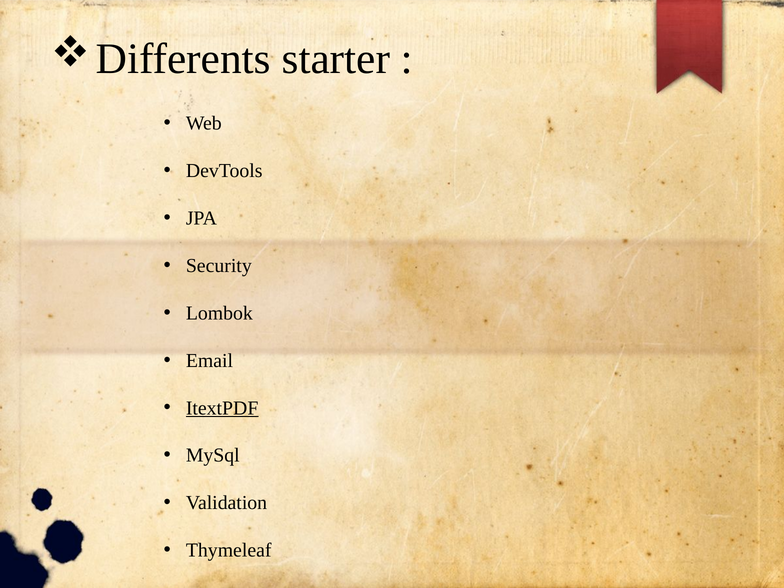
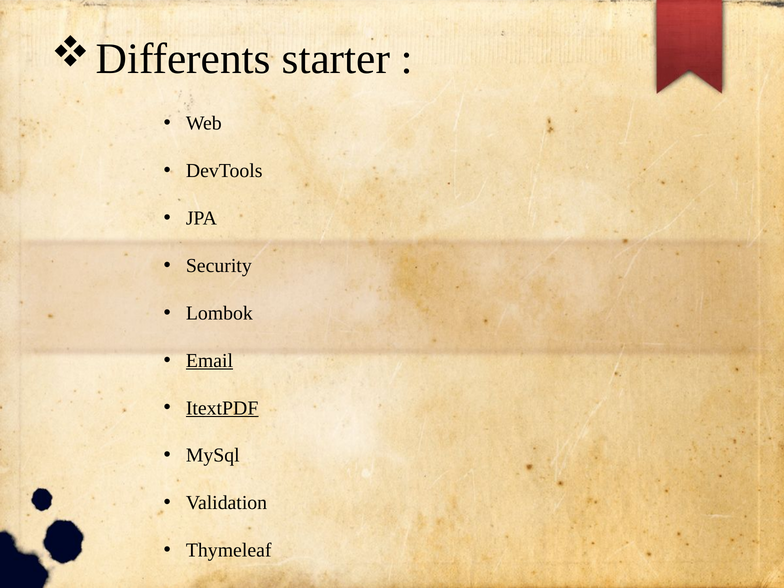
Email underline: none -> present (209, 361)
